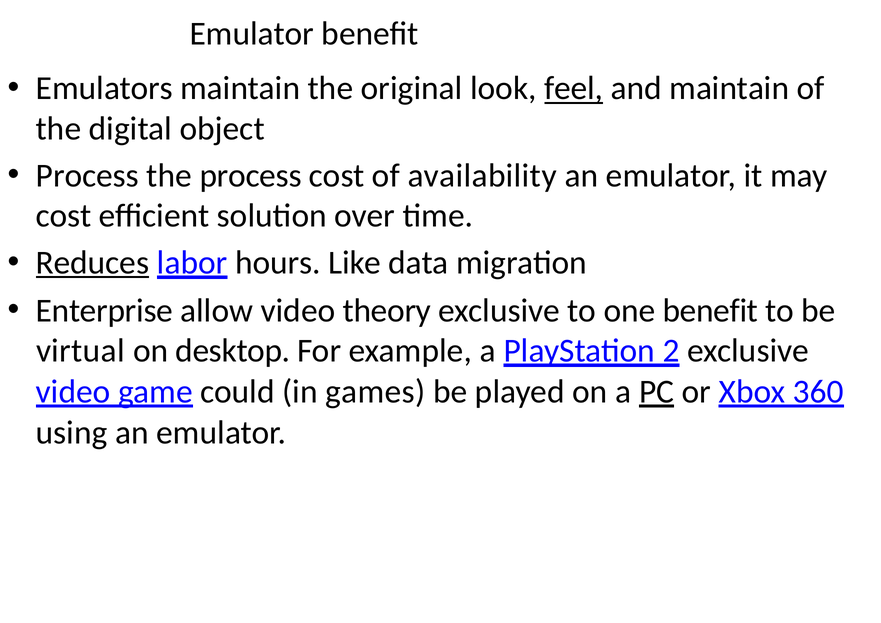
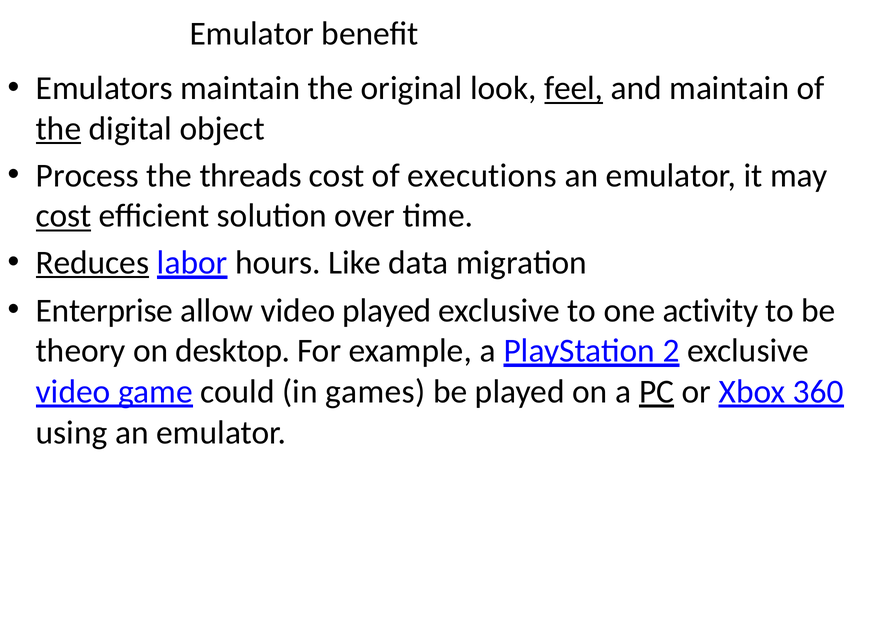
the underline: none -> present (58, 129)
the process: process -> threads (251, 175)
availability: availability -> executions (482, 175)
cost underline: none -> present (64, 216)
video theory: theory -> played (387, 310)
one benefit: benefit -> activity (710, 310)
virtual: virtual -> theory (81, 350)
